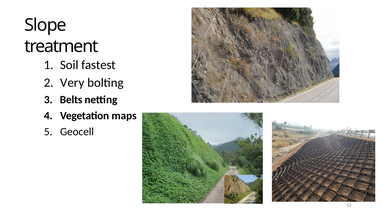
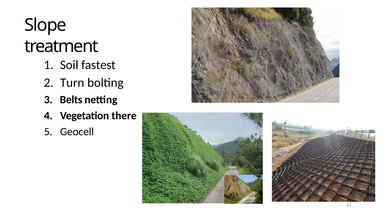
Very: Very -> Turn (72, 83)
maps: maps -> there (124, 116)
